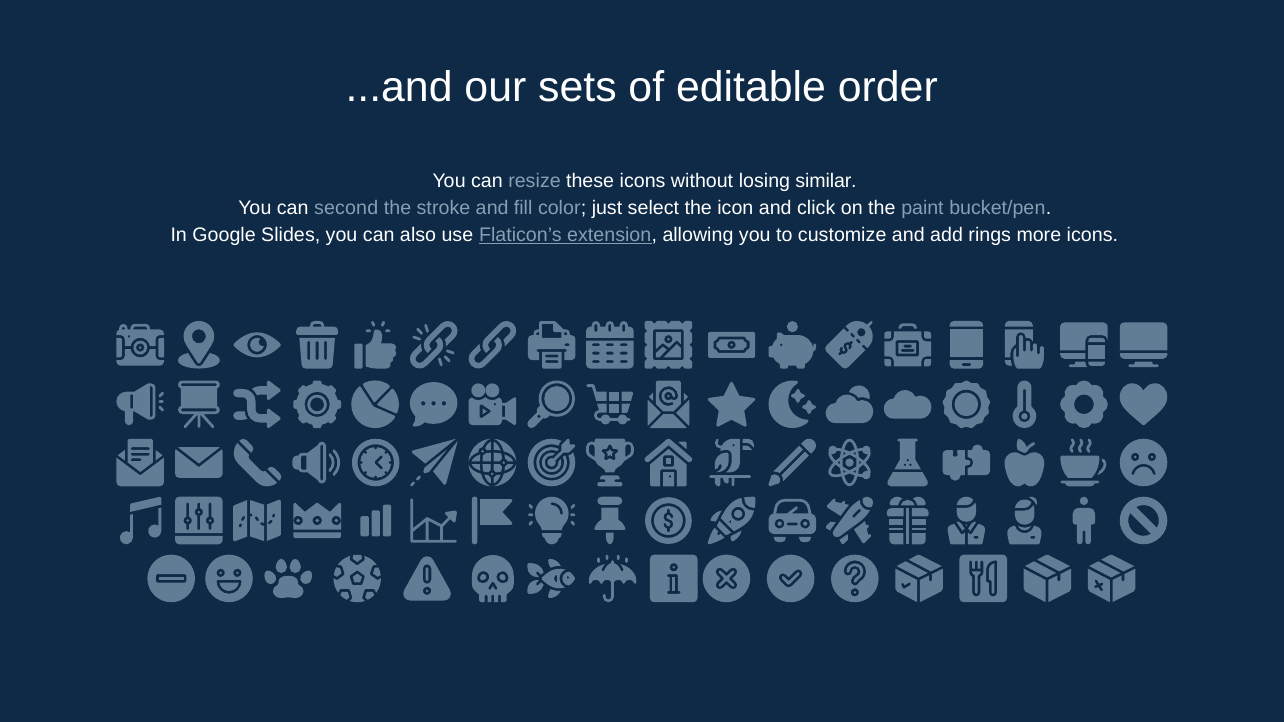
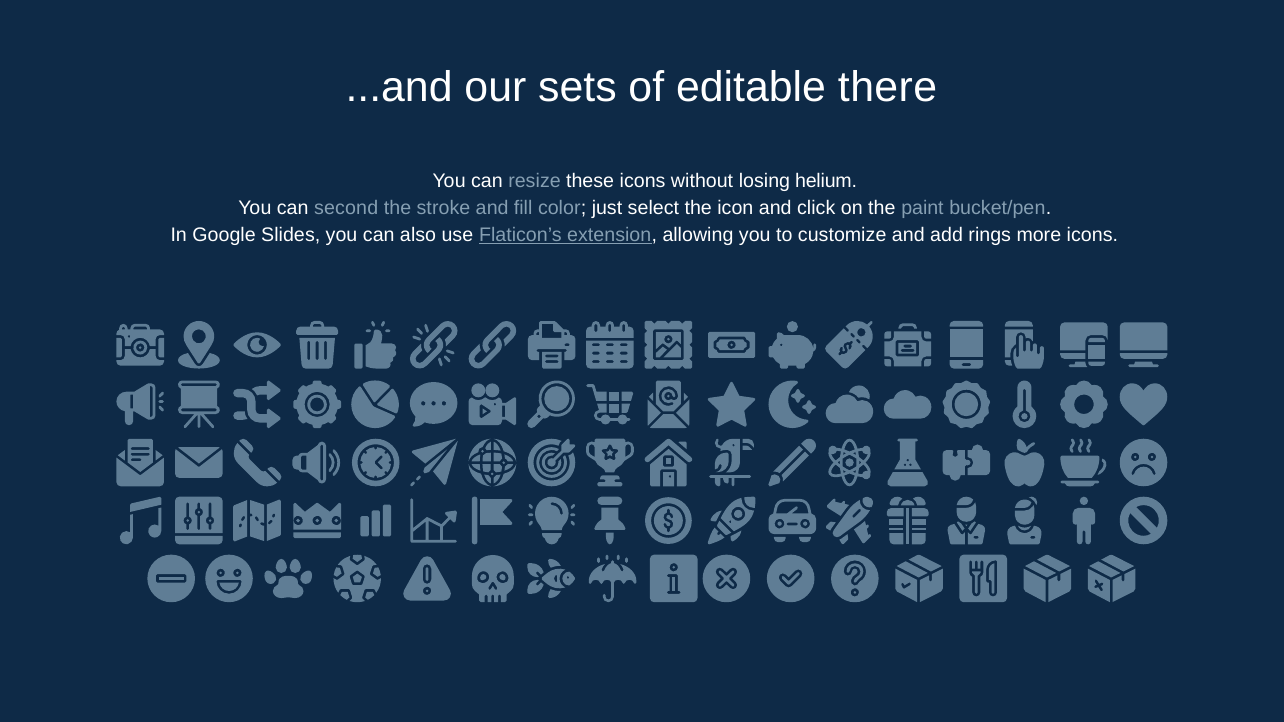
order: order -> there (888, 87)
similar: similar -> helium (826, 181)
